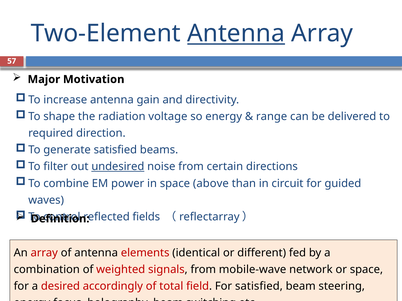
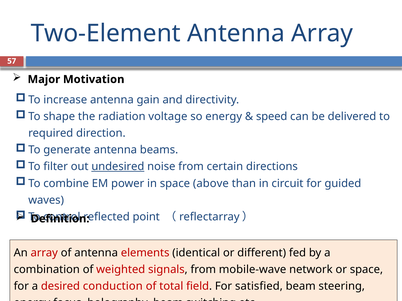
Antenna underline: present -> none (236, 34)
range: range -> speed (272, 117)
generate satisfied: satisfied -> antenna (115, 150)
fields: fields -> point (146, 217)
accordingly: accordingly -> conduction (113, 287)
